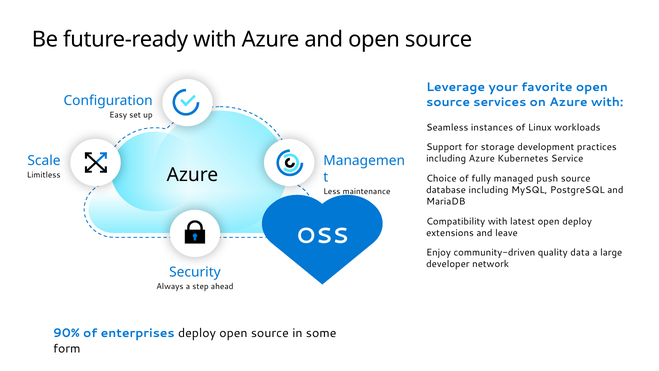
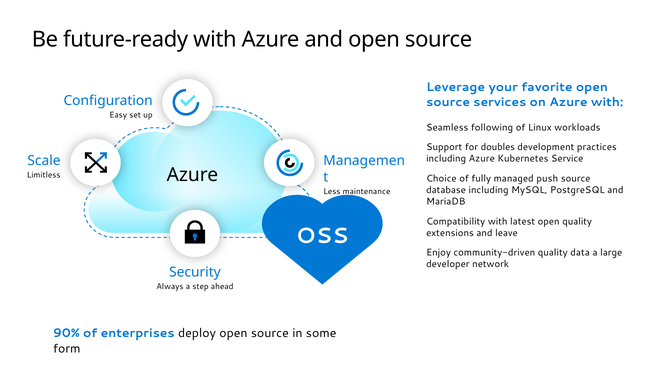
instances: instances -> following (492, 127)
storage: storage -> doubles (498, 147)
open deploy: deploy -> quality (577, 221)
